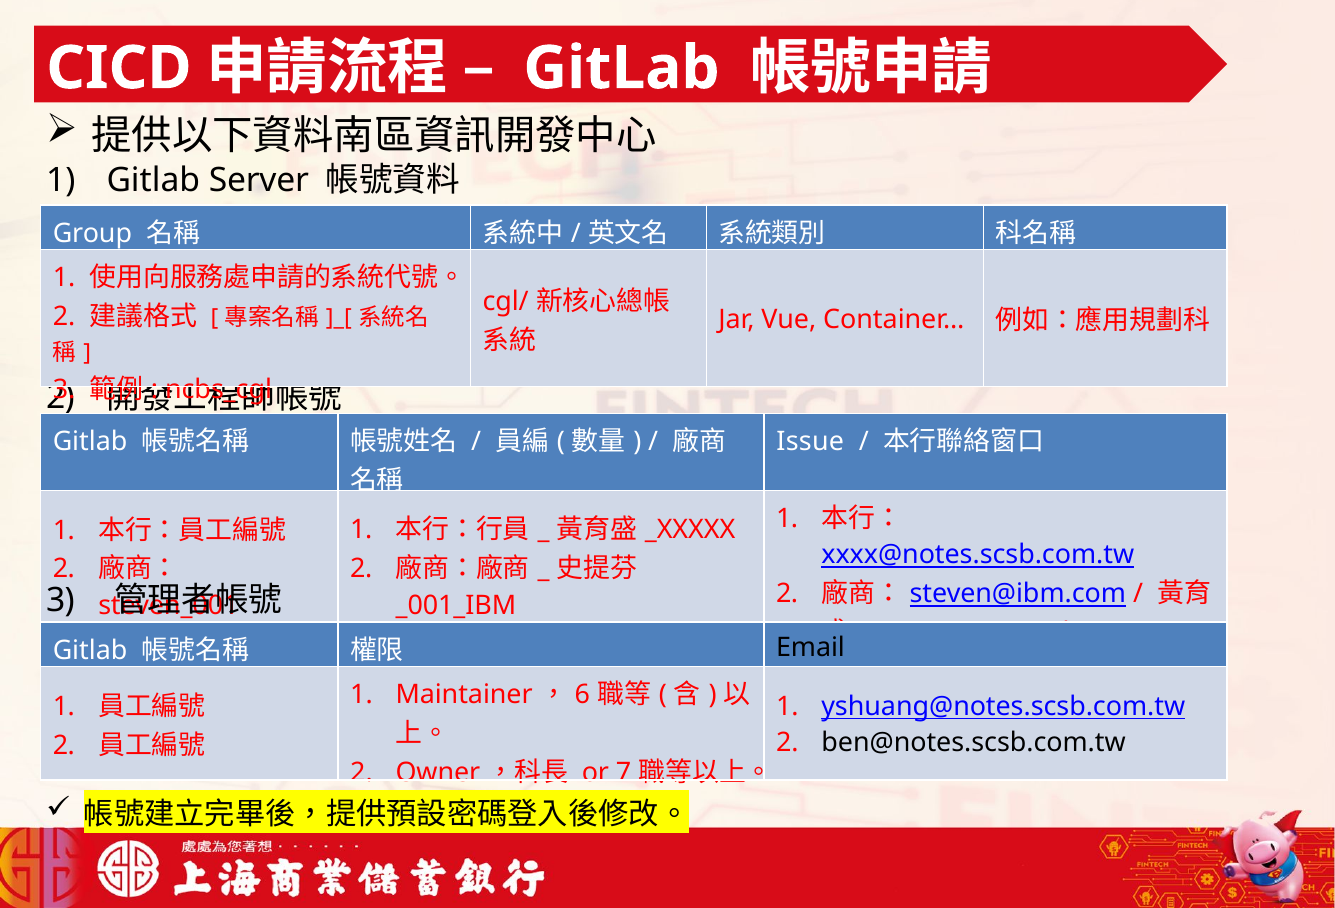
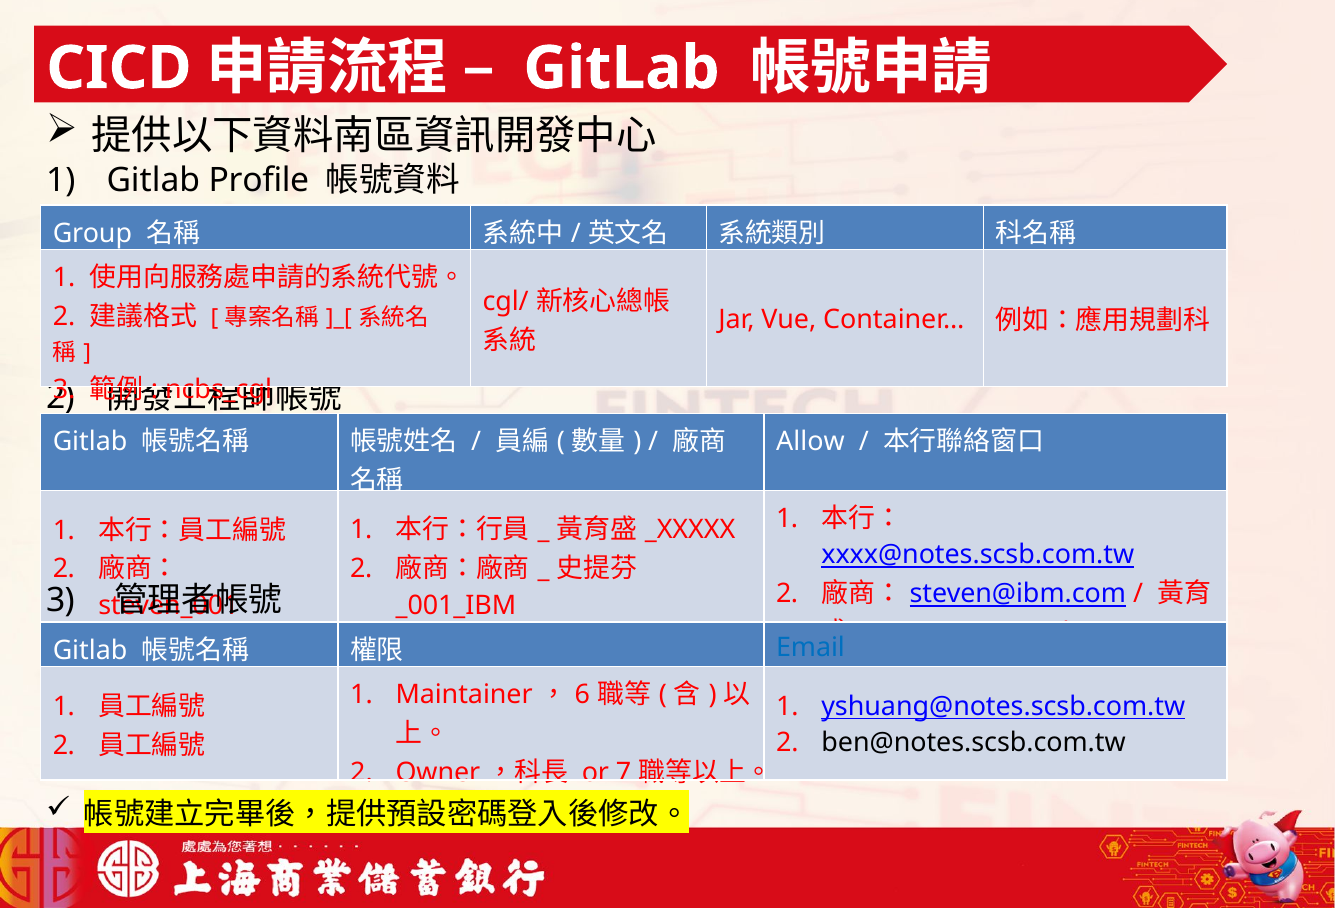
Server: Server -> Profile (259, 180)
Issue: Issue -> Allow (810, 442)
Email colour: black -> blue (810, 648)
